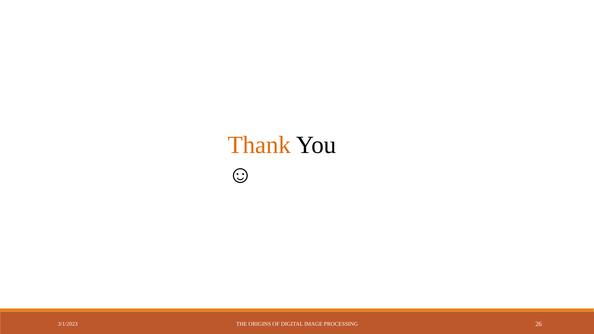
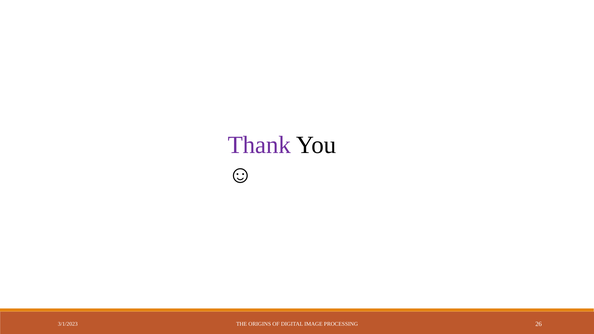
Thank colour: orange -> purple (259, 145)
